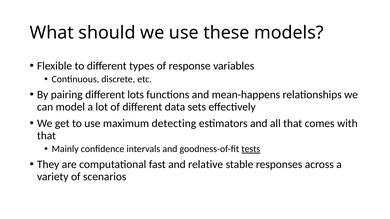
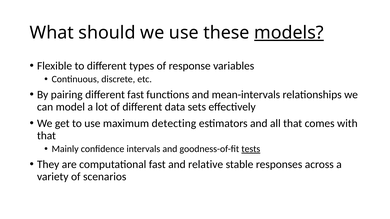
models underline: none -> present (289, 33)
different lots: lots -> fast (136, 95)
mean-happens: mean-happens -> mean-intervals (246, 95)
